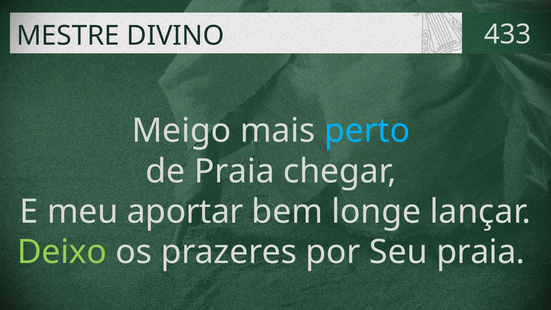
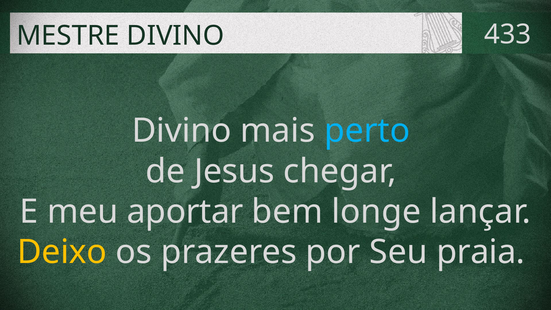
Meigo: Meigo -> Divino (182, 131)
de Praia: Praia -> Jesus (234, 171)
Deixo colour: light green -> yellow (62, 252)
